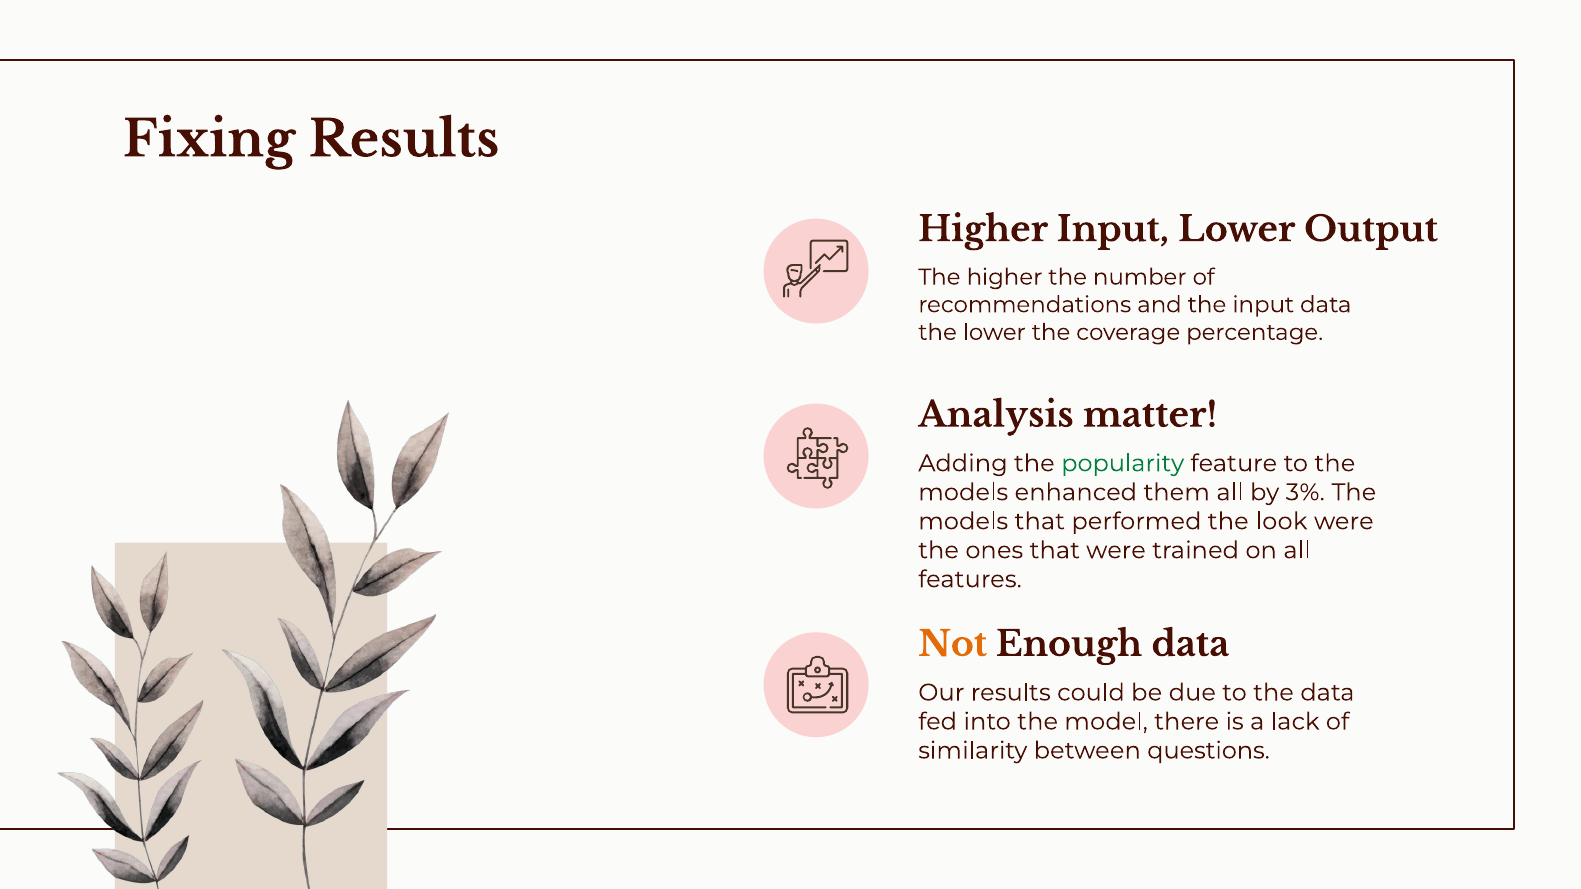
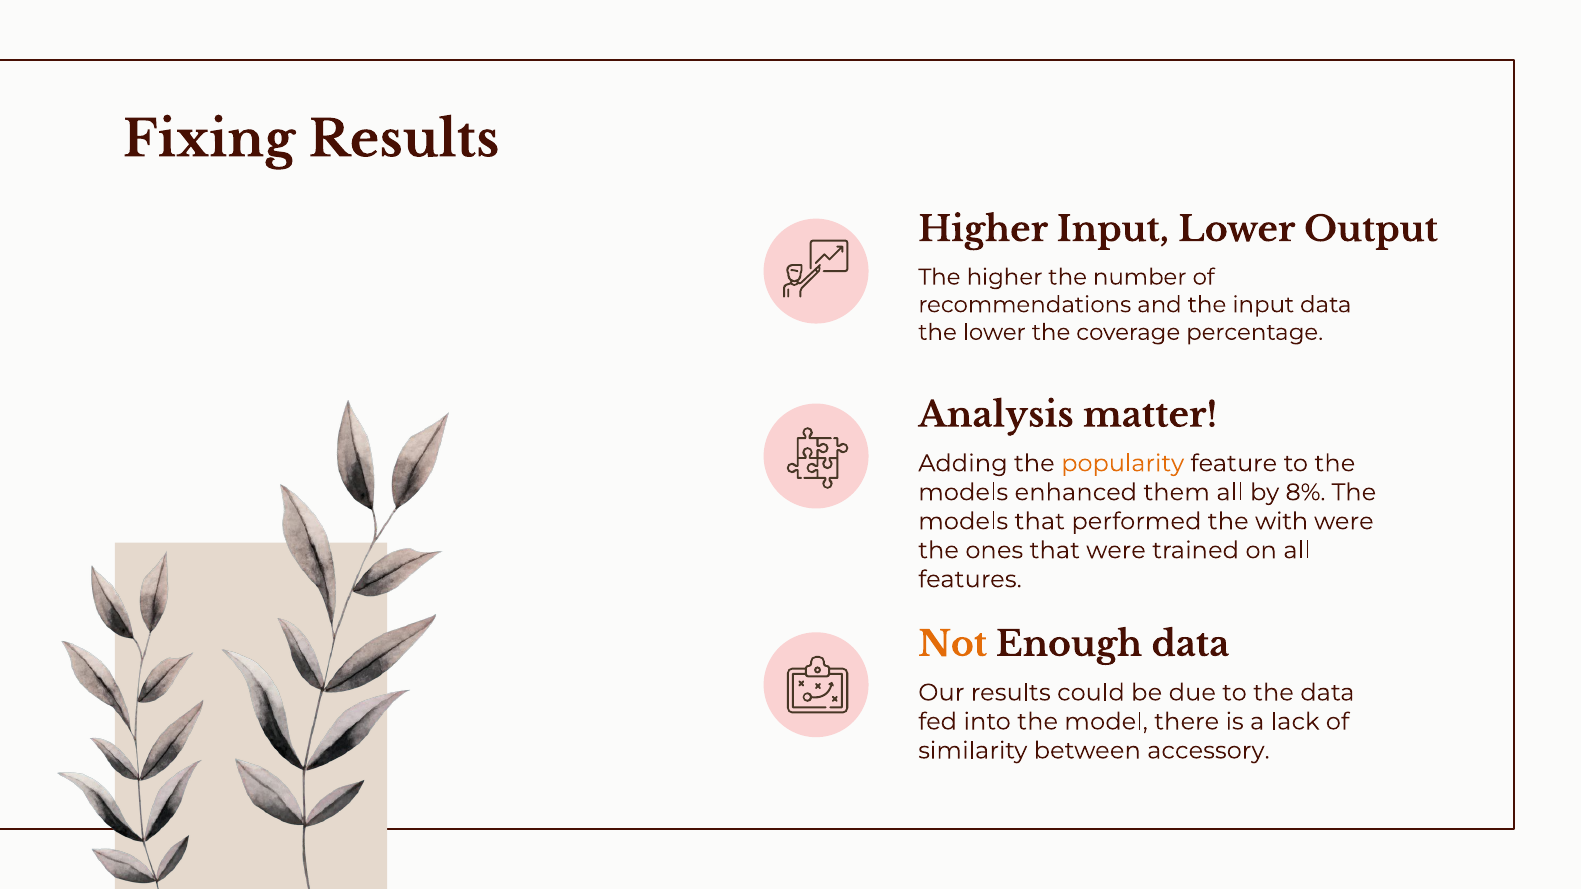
popularity colour: green -> orange (1123, 464)
3%: 3% -> 8% (1305, 493)
look: look -> with (1282, 522)
questions: questions -> accessory (1208, 751)
